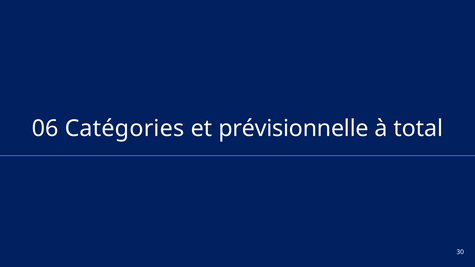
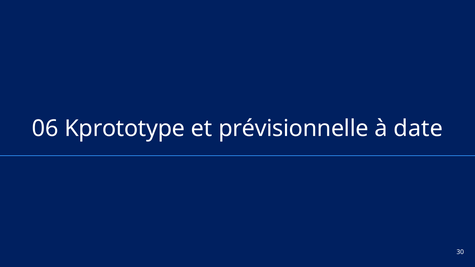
Catégories: Catégories -> Kprototype (125, 129)
total: total -> date (418, 129)
